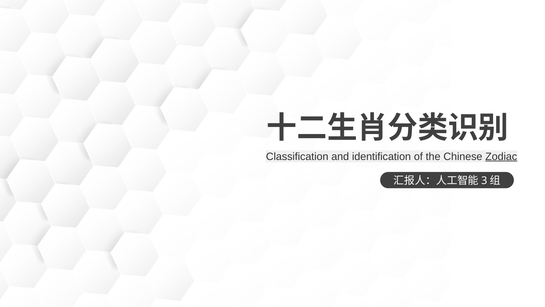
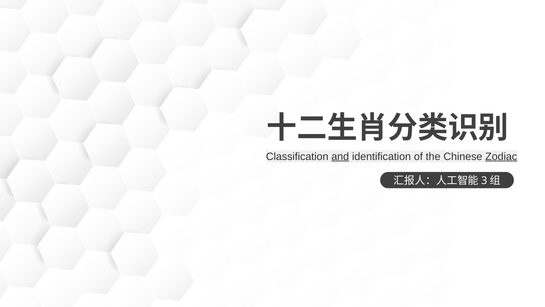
and underline: none -> present (340, 156)
